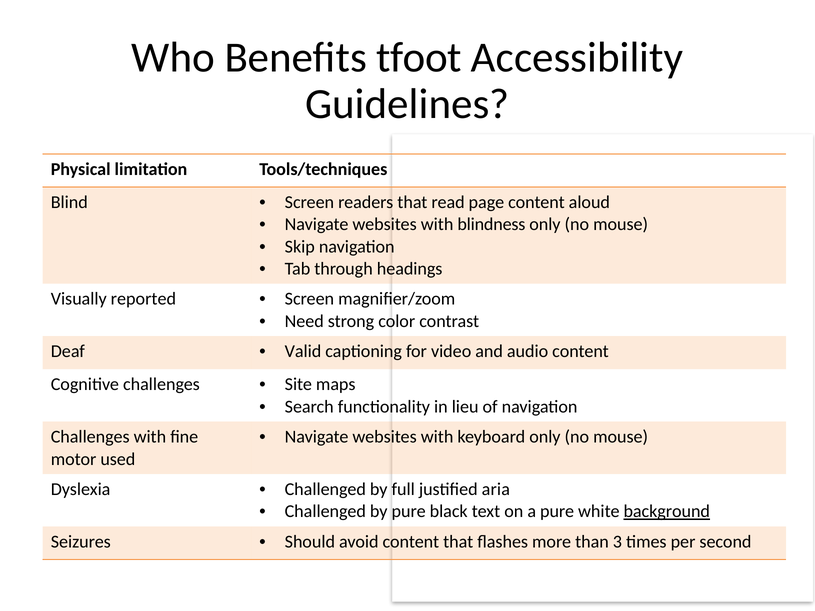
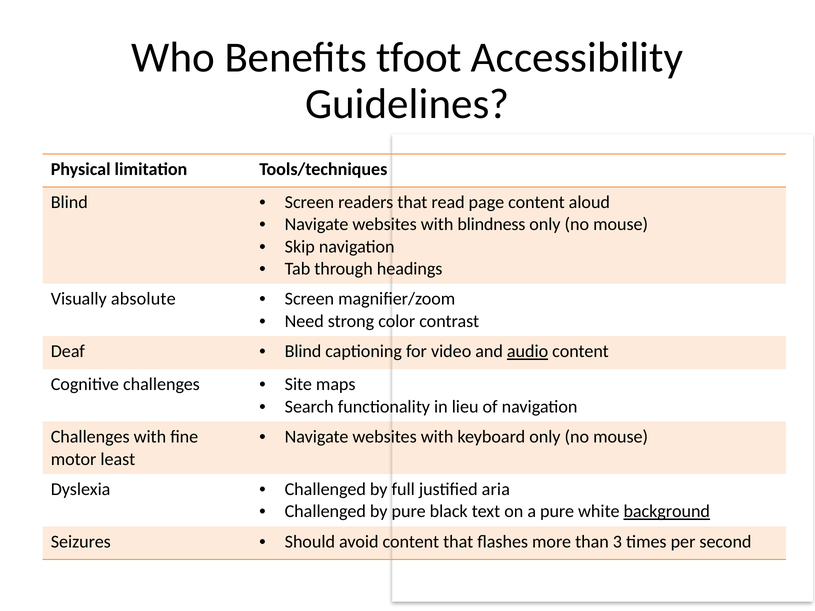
reported: reported -> absolute (143, 299)
Valid: Valid -> Blind (303, 352)
audio underline: none -> present (528, 352)
used: used -> least (118, 459)
